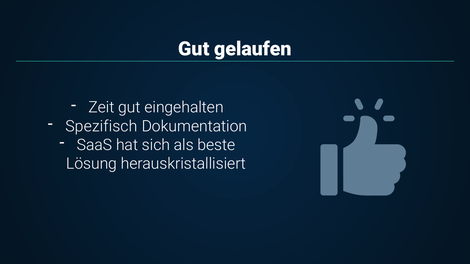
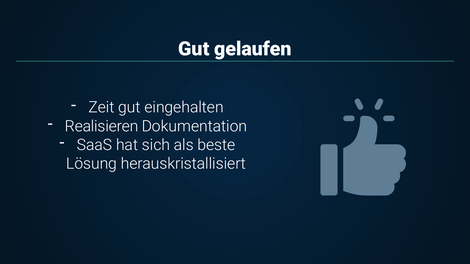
Spezifisch: Spezifisch -> Realisieren (102, 126)
